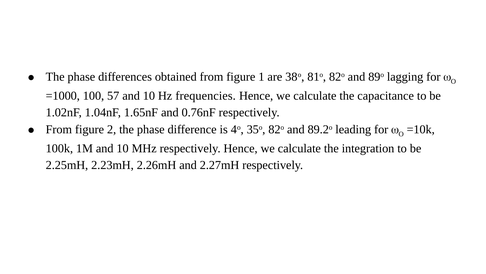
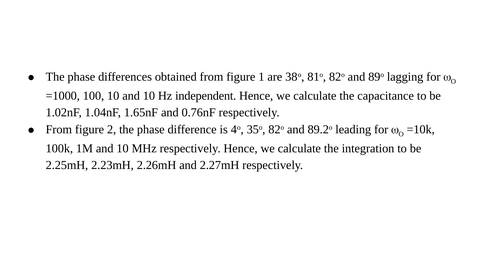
100 57: 57 -> 10 (113, 95)
frequencies: frequencies -> independent (206, 95)
